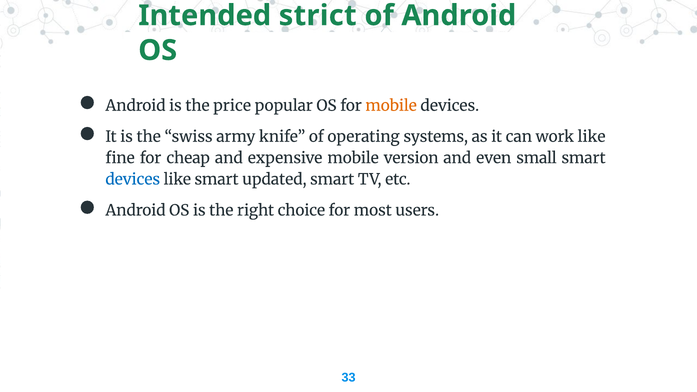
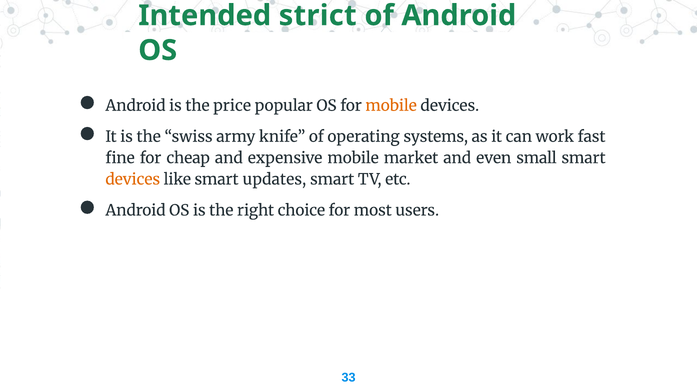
work like: like -> fast (592, 137)
version: version -> market (411, 158)
devices colour: blue -> orange (133, 179)
updated: updated -> updates (274, 179)
